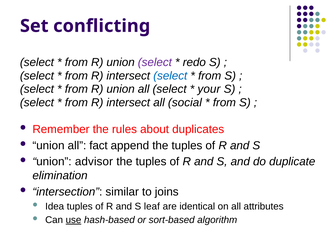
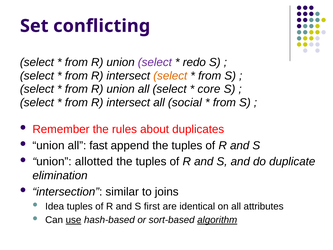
select colour: blue -> orange (170, 76)
your: your -> core (209, 89)
fact: fact -> fast (99, 145)
advisor: advisor -> allotted (94, 161)
leaf: leaf -> first (152, 206)
algorithm underline: none -> present (217, 220)
